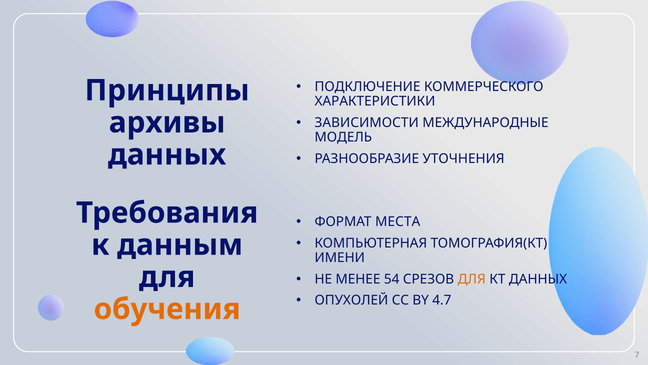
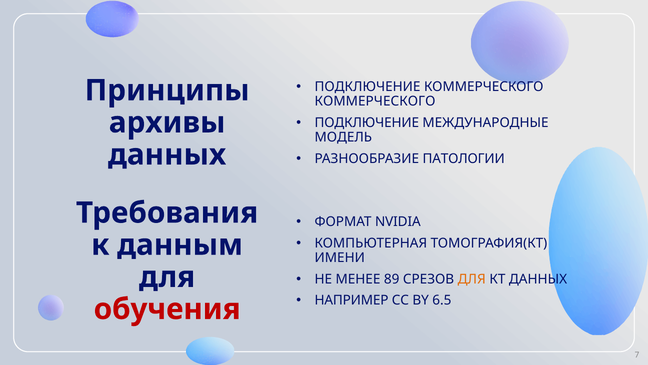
ХАРАКТЕРИСТИКИ: ХАРАКТЕРИСТИКИ -> КОММЕРЧЕСКОГО (375, 101)
ЗАВИСИМОСТИ: ЗАВИСИМОСТИ -> ПОДКЛЮЧЕНИЕ (367, 122)
УТОЧНЕНИЯ: УТОЧНЕНИЯ -> ПАТОЛОГИИ (464, 158)
МЕСТА: МЕСТА -> NVIDIA (398, 222)
54: 54 -> 89 (392, 279)
ОПУХОЛЕЙ: ОПУХОЛЕЙ -> НАПРИМЕР (351, 300)
4.7: 4.7 -> 6.5 (442, 300)
обучения colour: orange -> red (167, 309)
